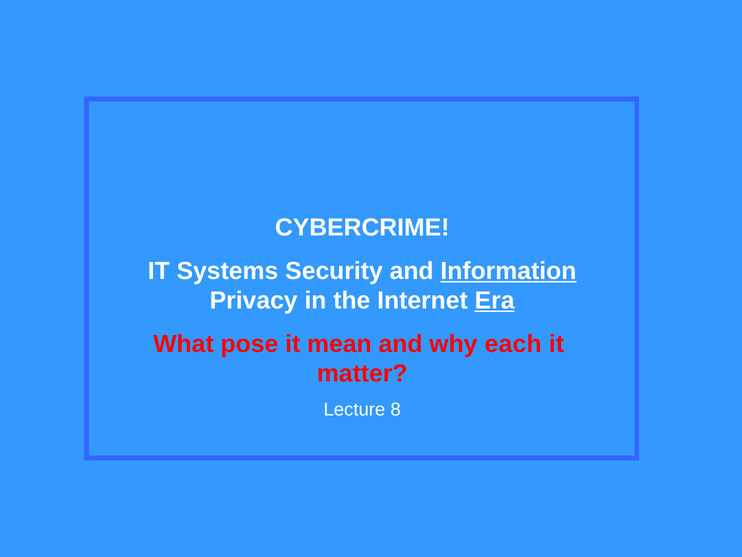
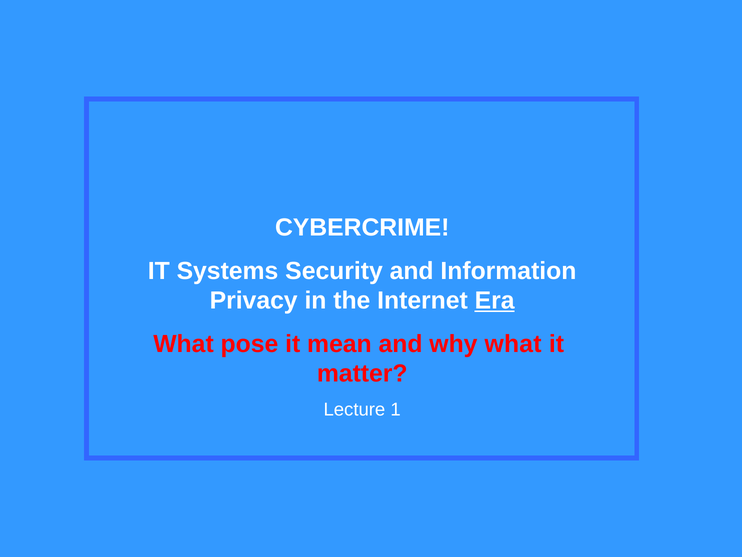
Information underline: present -> none (508, 271)
why each: each -> what (513, 344)
8: 8 -> 1 (396, 409)
